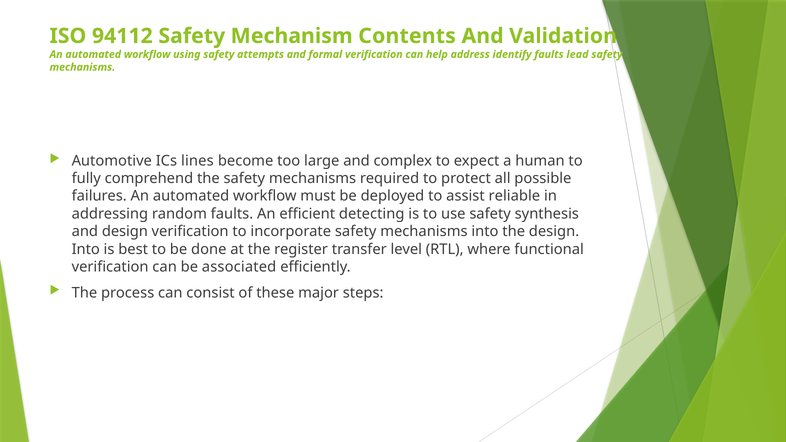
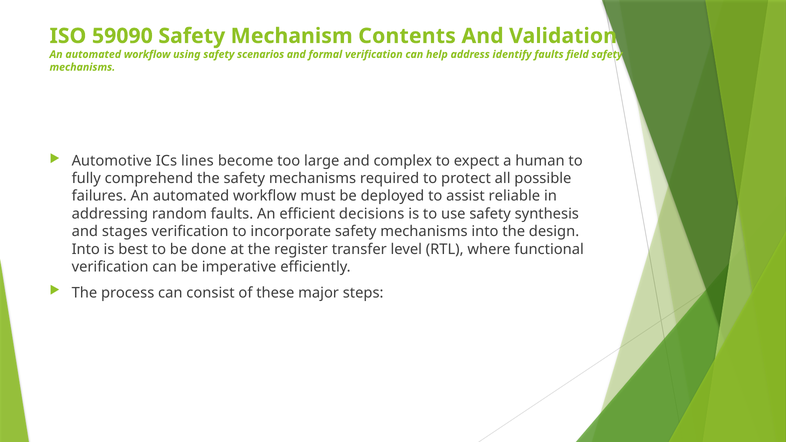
94112: 94112 -> 59090 (122, 36)
attempts: attempts -> scenarios (261, 54)
lead: lead -> field (578, 54)
detecting: detecting -> decisions (372, 214)
and design: design -> stages (125, 232)
associated: associated -> imperative (239, 267)
